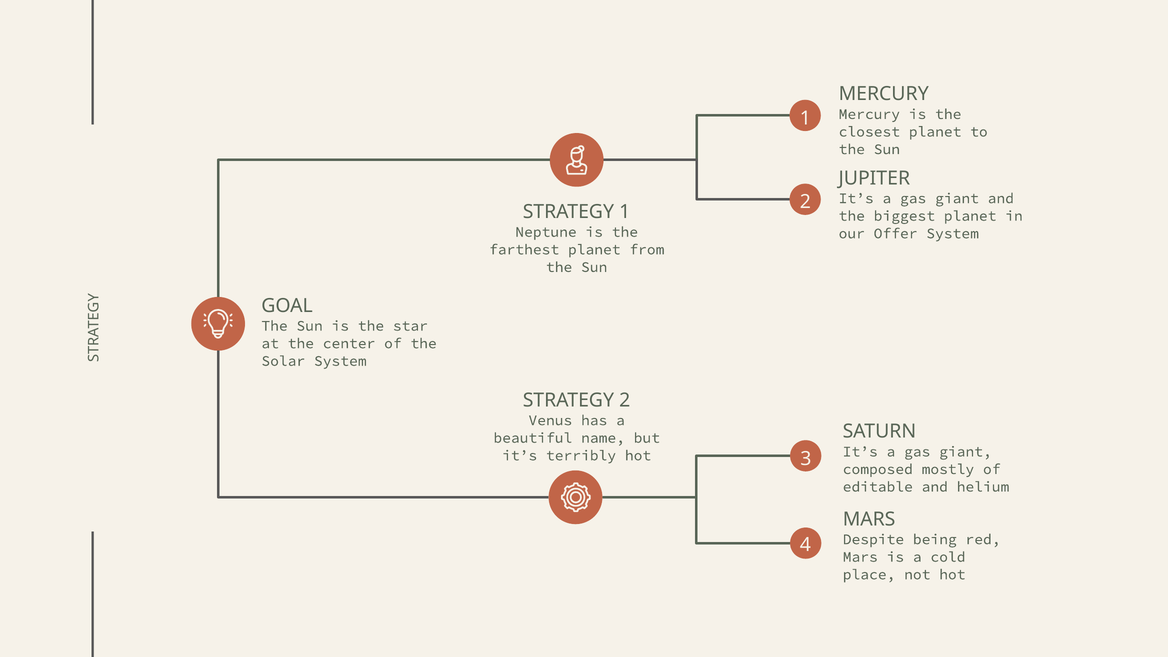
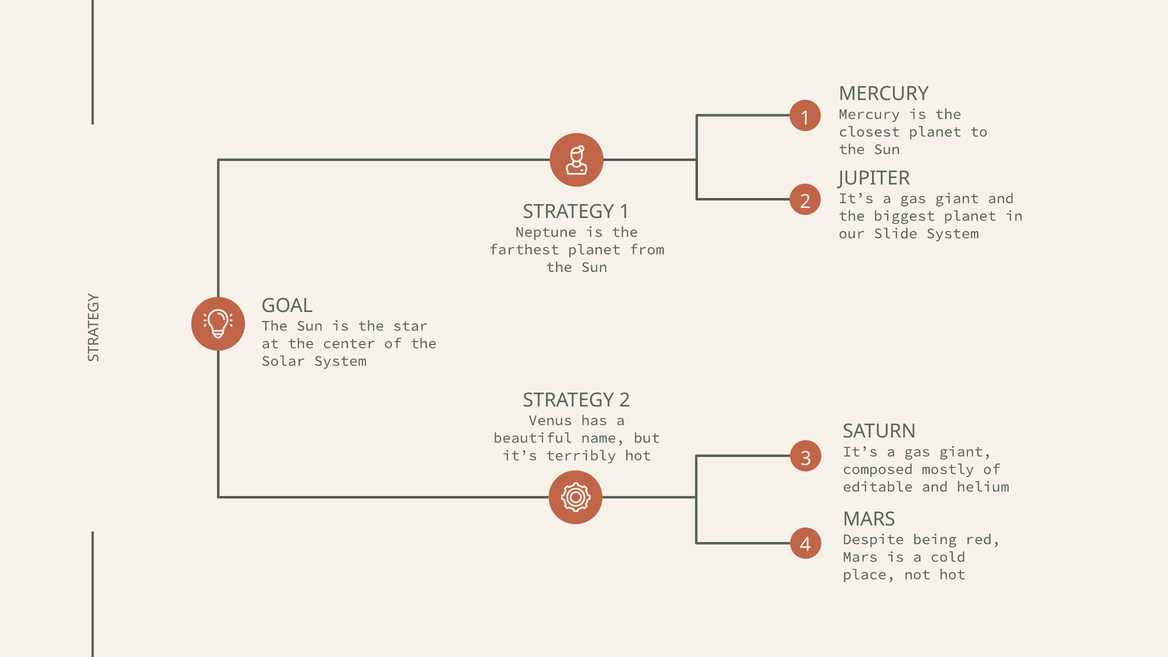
Offer: Offer -> Slide (896, 233)
